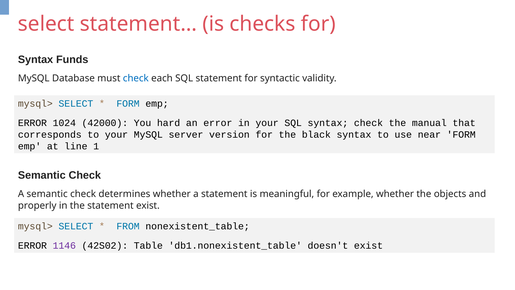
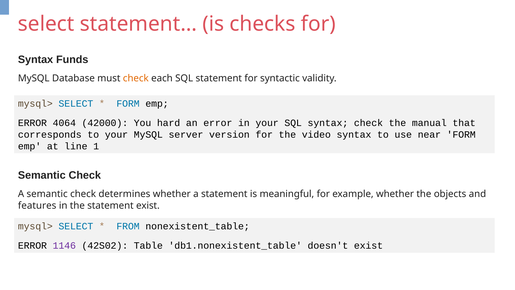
check colour: blue -> orange (136, 78)
1024: 1024 -> 4064 (64, 123)
black: black -> video (316, 134)
properly: properly -> features (37, 205)
